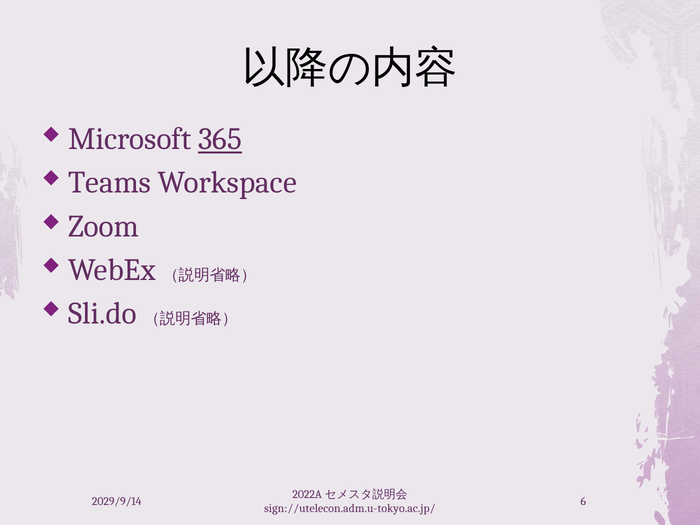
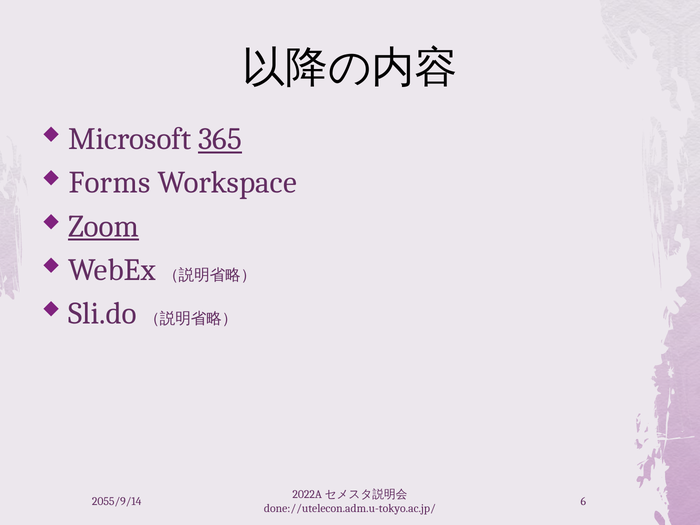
Teams: Teams -> Forms (109, 183)
Zoom underline: none -> present (104, 226)
2029/9/14: 2029/9/14 -> 2055/9/14 (117, 501)
sign://utelecon.adm.u-tokyo.ac.jp/: sign://utelecon.adm.u-tokyo.ac.jp/ -> done://utelecon.adm.u-tokyo.ac.jp/ (350, 508)
